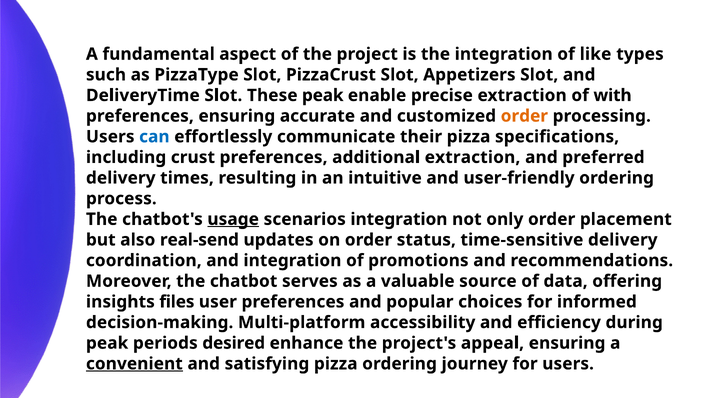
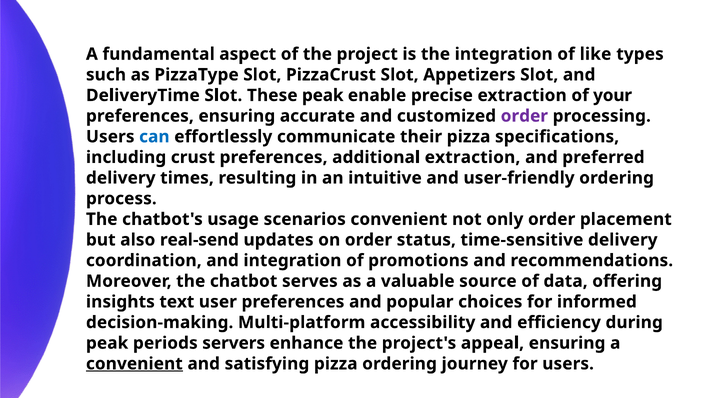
with: with -> your (613, 95)
order colour: orange -> purple (524, 116)
usage underline: present -> none (233, 219)
scenarios integration: integration -> convenient (399, 219)
files: files -> text (177, 302)
desired: desired -> servers (234, 343)
